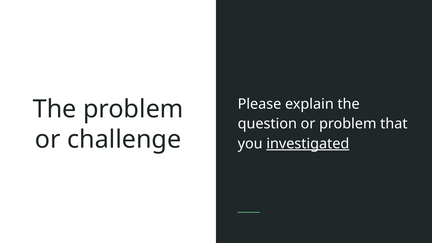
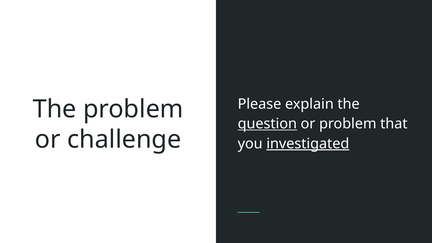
question underline: none -> present (267, 124)
